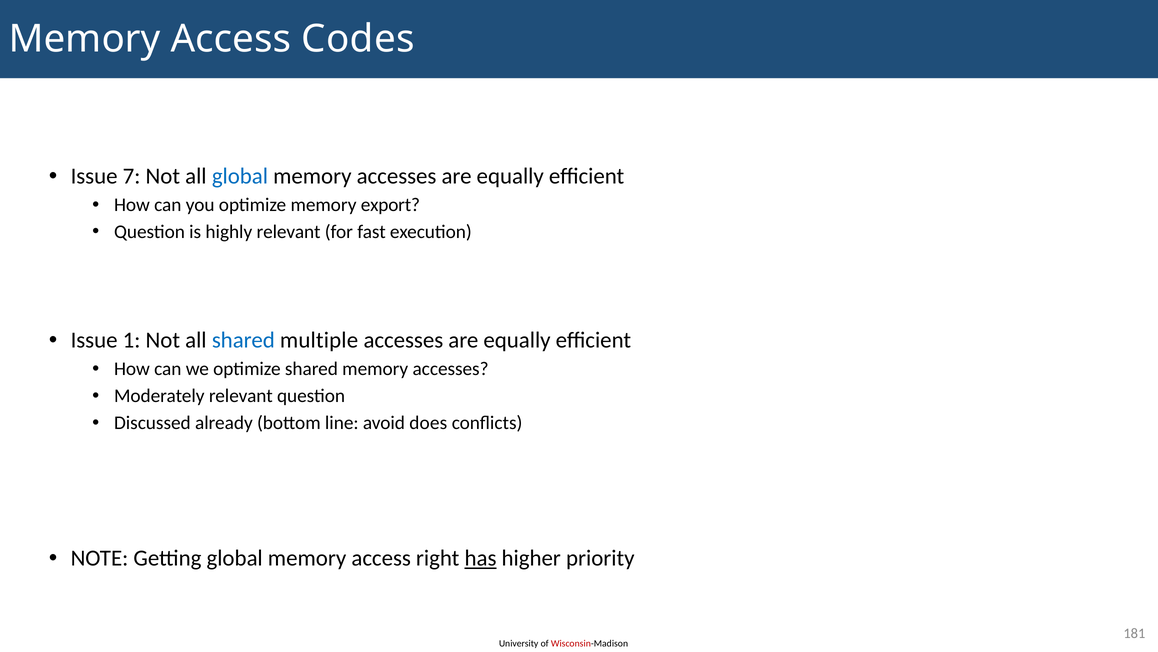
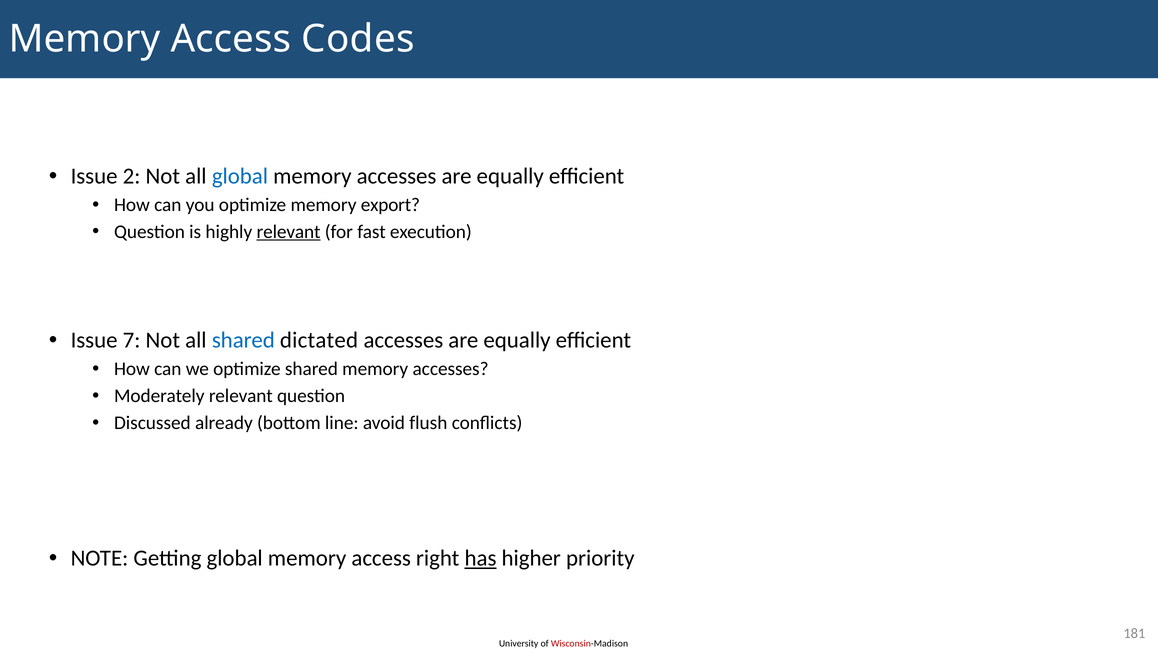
7: 7 -> 2 (132, 176)
relevant underline: none -> present (289, 231)
1: 1 -> 7 (132, 340)
multiple: multiple -> dictated (319, 340)
does: does -> flush (428, 422)
